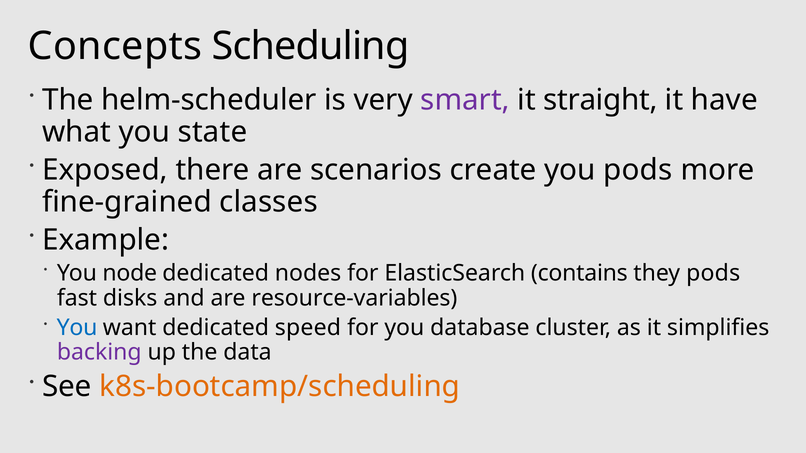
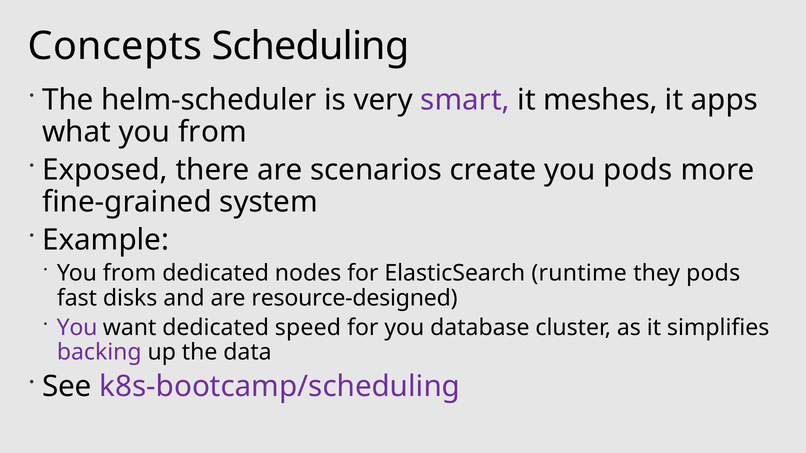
straight: straight -> meshes (600, 100)
have: have -> apps (724, 100)
what you state: state -> from (212, 132)
classes: classes -> system (269, 202)
node: node -> from (130, 273)
contains: contains -> runtime (579, 273)
resource-variables: resource-variables -> resource-designed (354, 298)
You colour: blue -> purple (77, 328)
k8s-bootcamp/scheduling colour: orange -> purple (280, 387)
